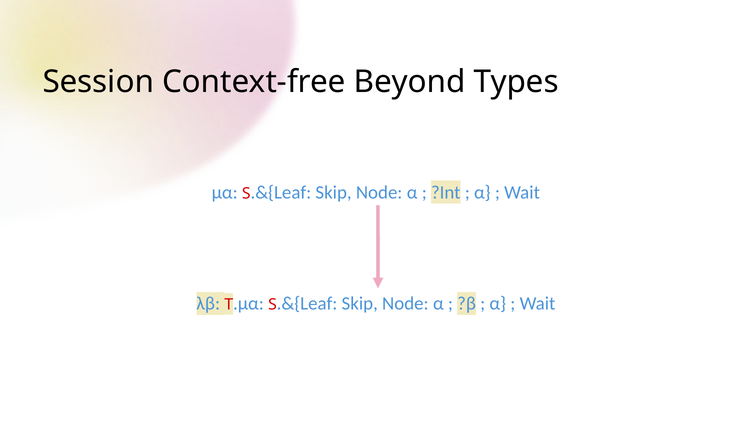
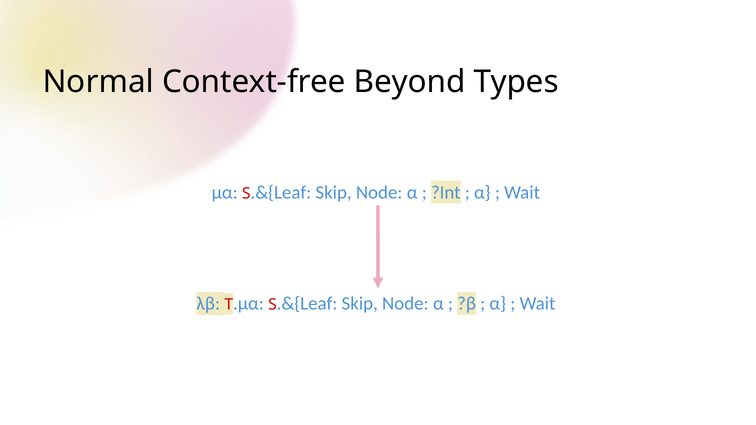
Session: Session -> Normal (98, 82)
